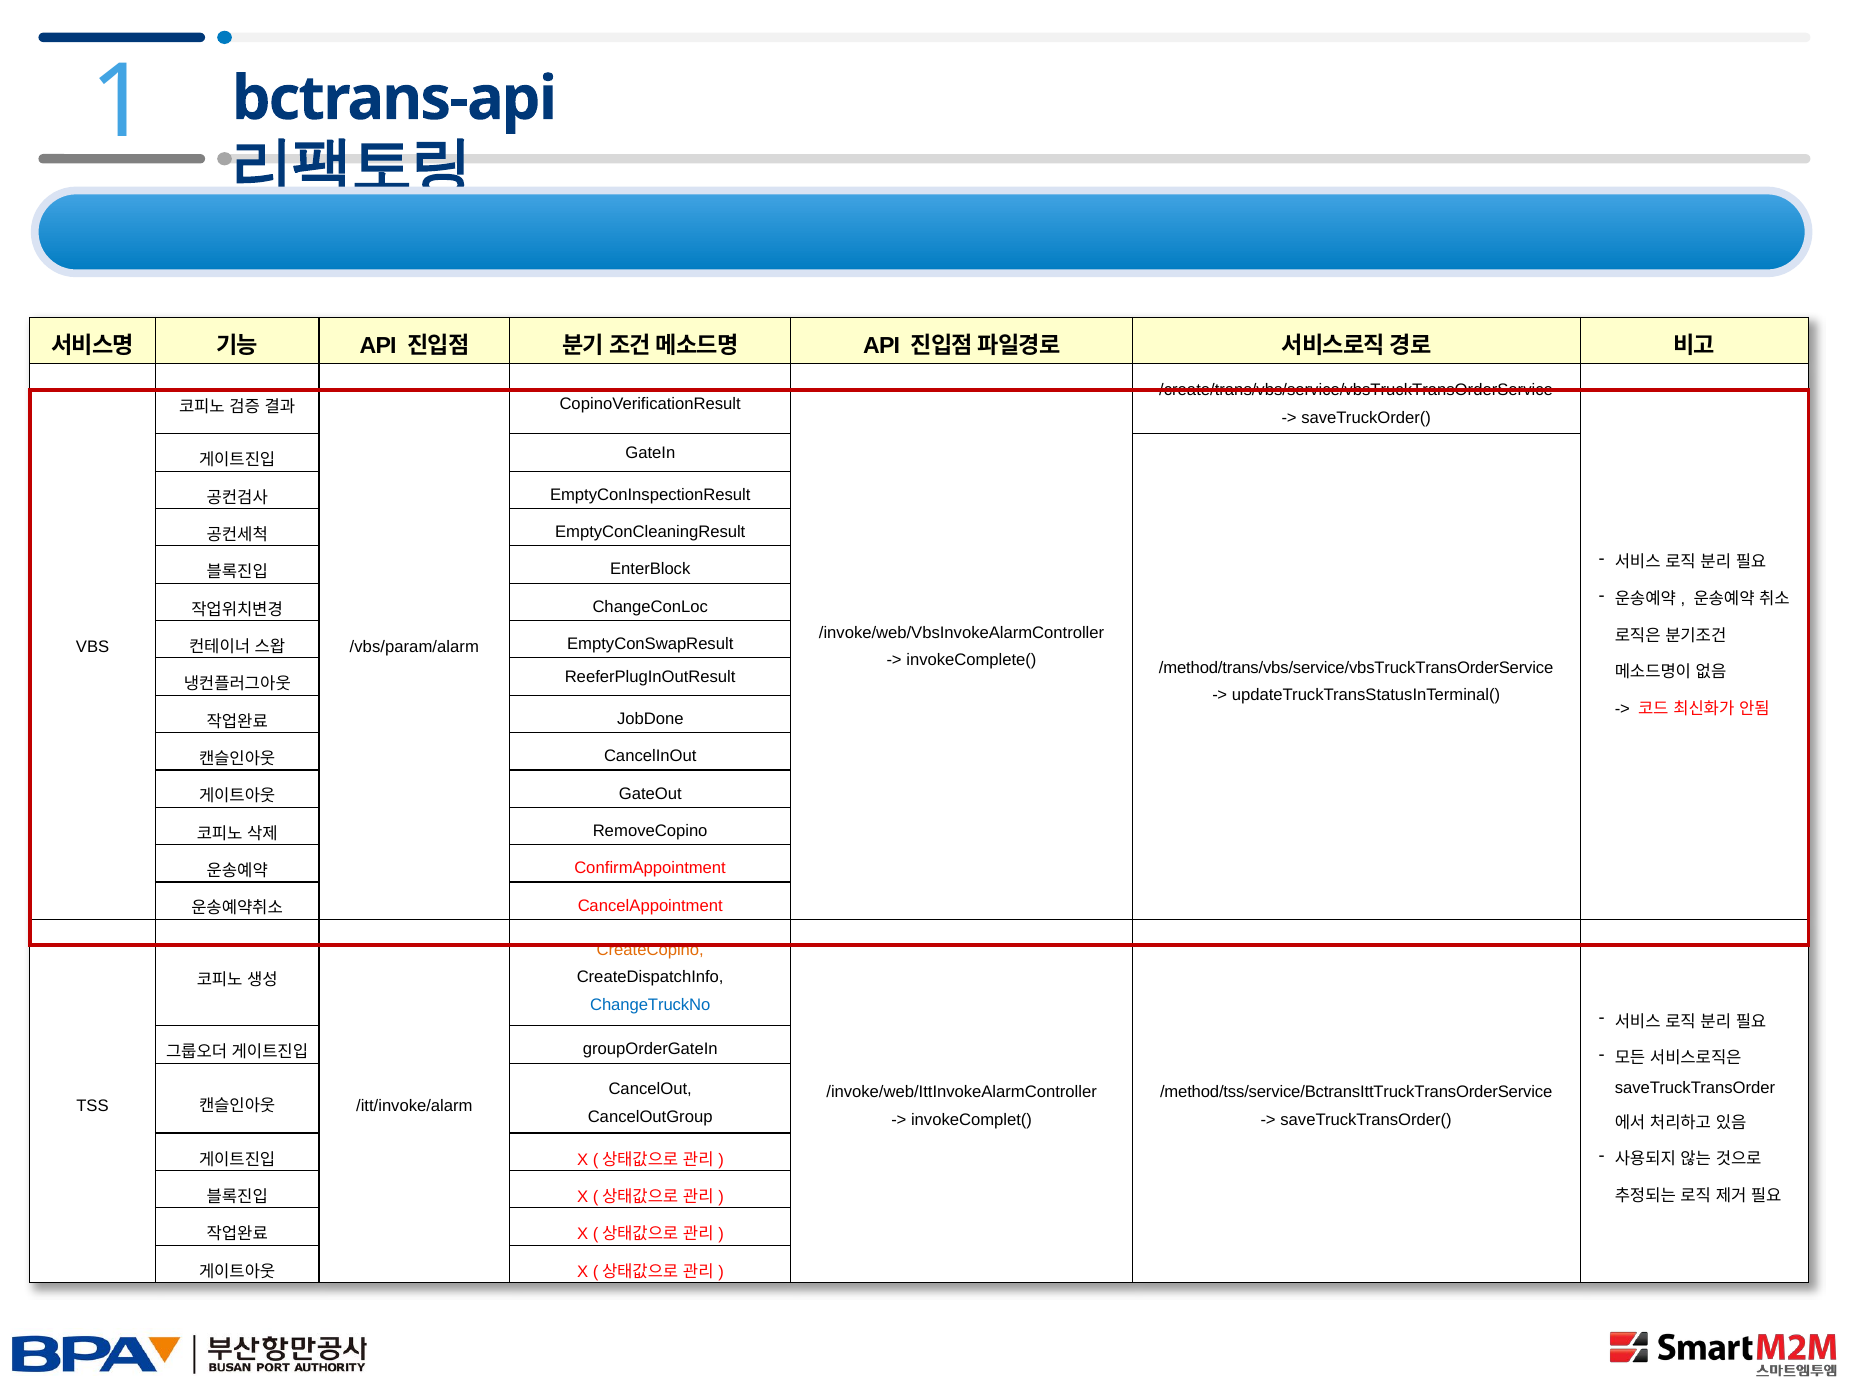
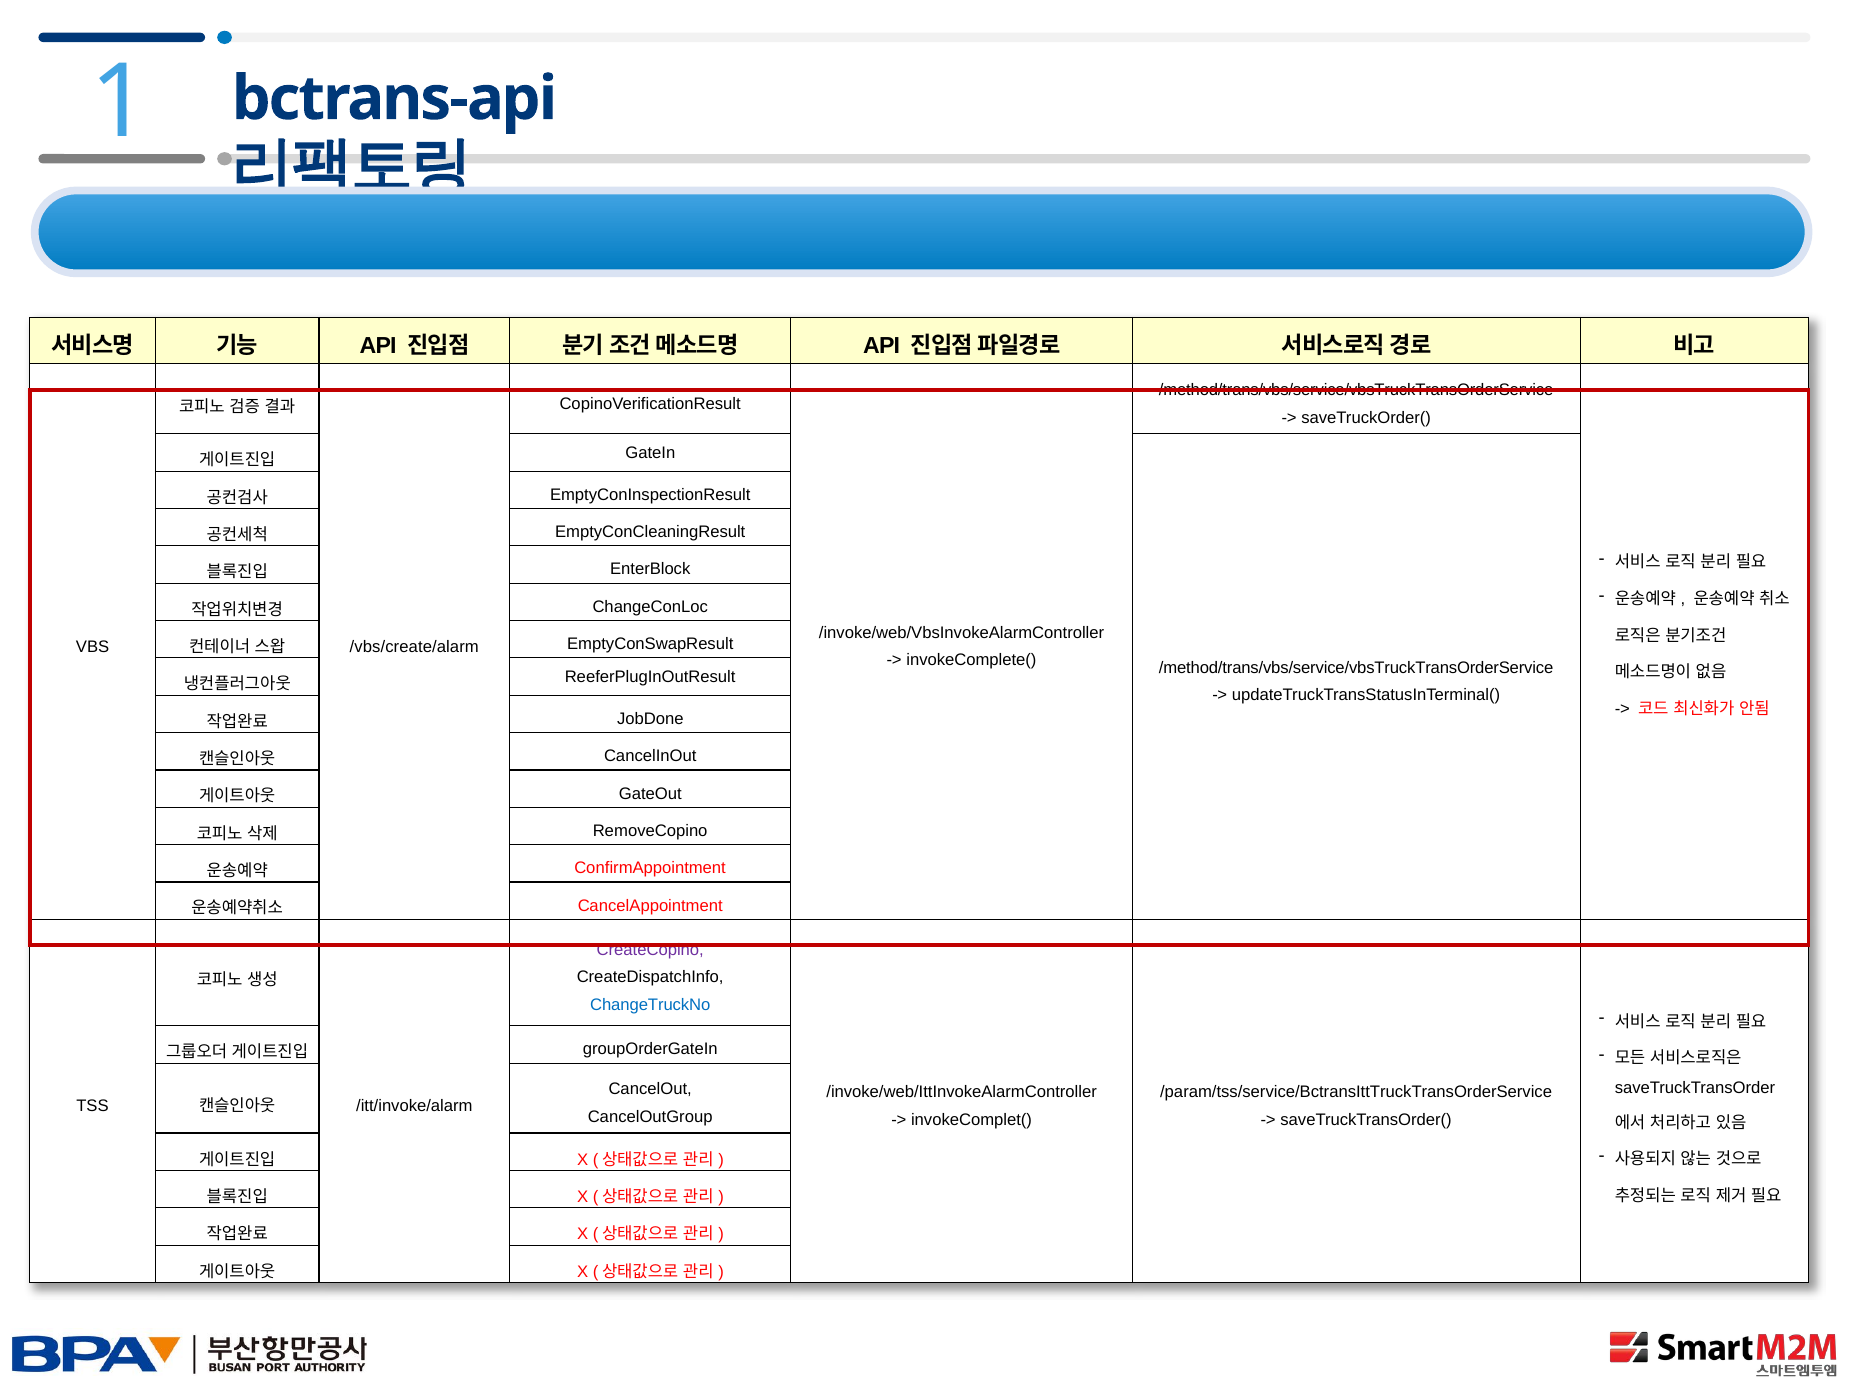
/create/trans/vbs/service/vbsTruckTransOrderService: /create/trans/vbs/service/vbsTruckTransOrderService -> /method/trans/vbs/service/vbsTruckTransOrderService (1356, 390)
/vbs/param/alarm: /vbs/param/alarm -> /vbs/create/alarm (414, 646)
CreateCopino colour: orange -> purple (650, 950)
/method/tss/service/BctransIttTruckTransOrderService: /method/tss/service/BctransIttTruckTransOrderService -> /param/tss/service/BctransIttTruckTransOrderService (1356, 1092)
